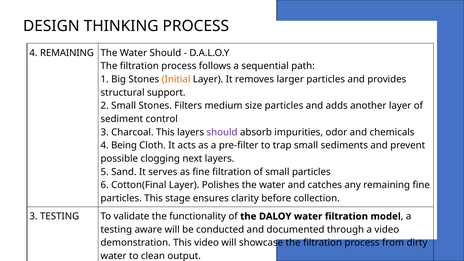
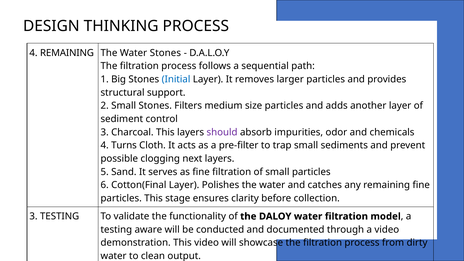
Water Should: Should -> Stones (165, 53)
Initial colour: orange -> blue (176, 79)
Being: Being -> Turns (124, 145)
